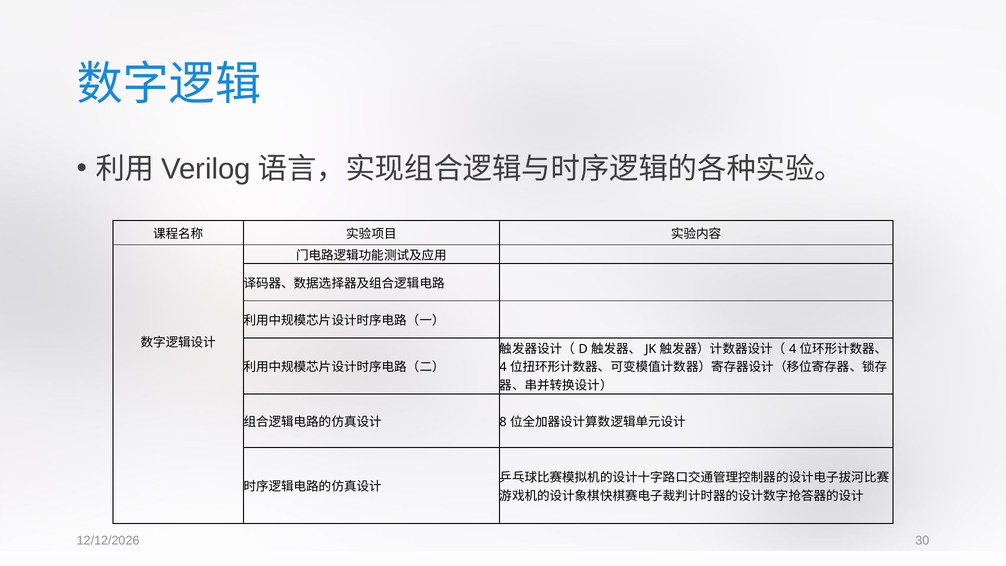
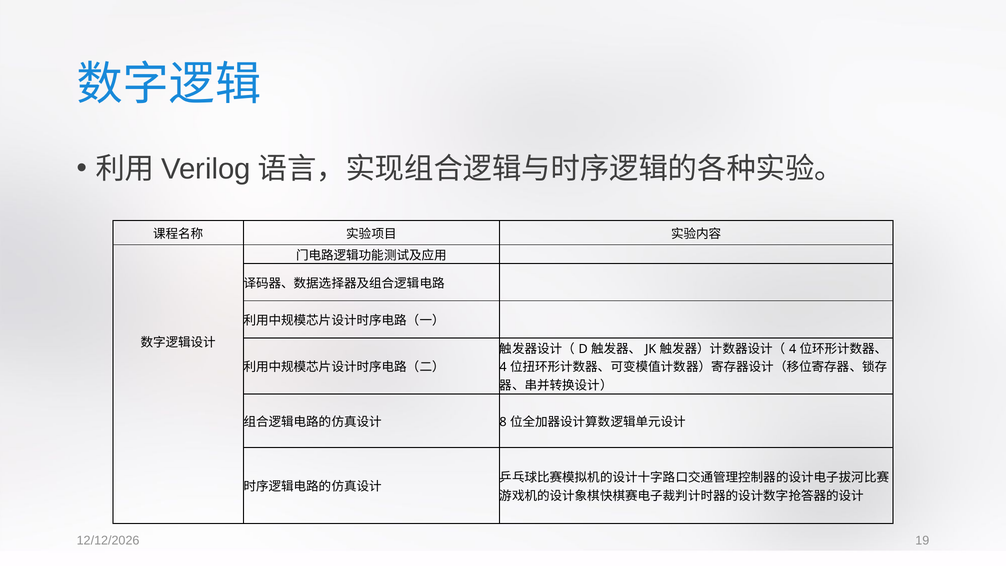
30: 30 -> 19 (922, 540)
